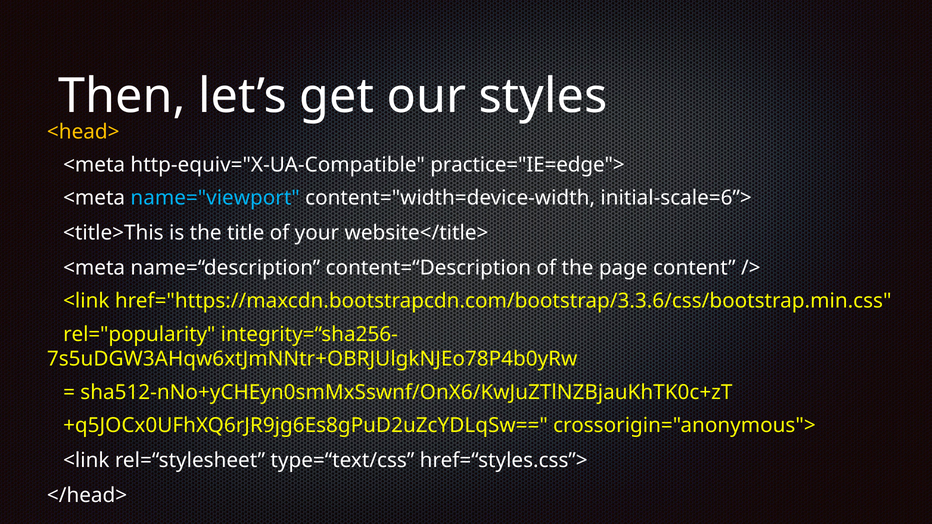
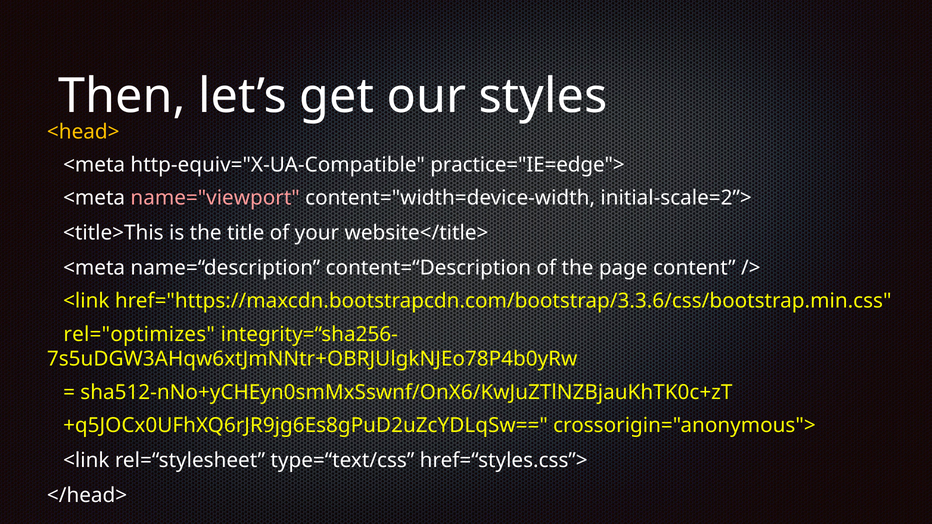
name="viewport colour: light blue -> pink (215, 198)
initial-scale=6”>: initial-scale=6”> -> initial-scale=2”> (676, 198)
rel="popularity: rel="popularity -> rel="optimizes (139, 334)
